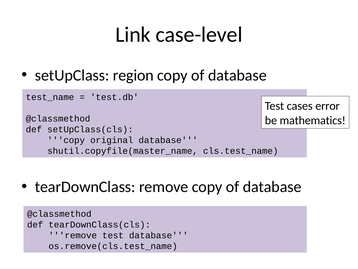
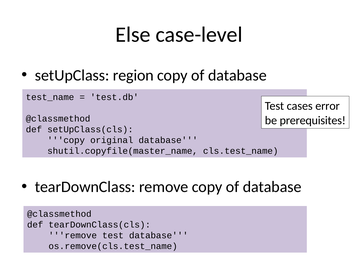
Link: Link -> Else (133, 35)
mathematics: mathematics -> prerequisites (313, 120)
